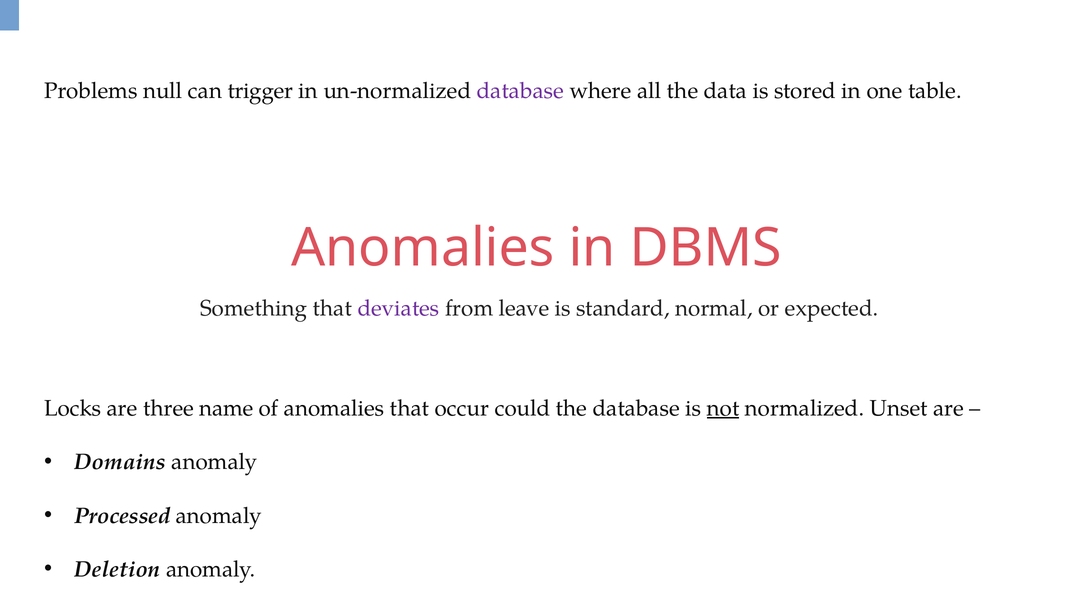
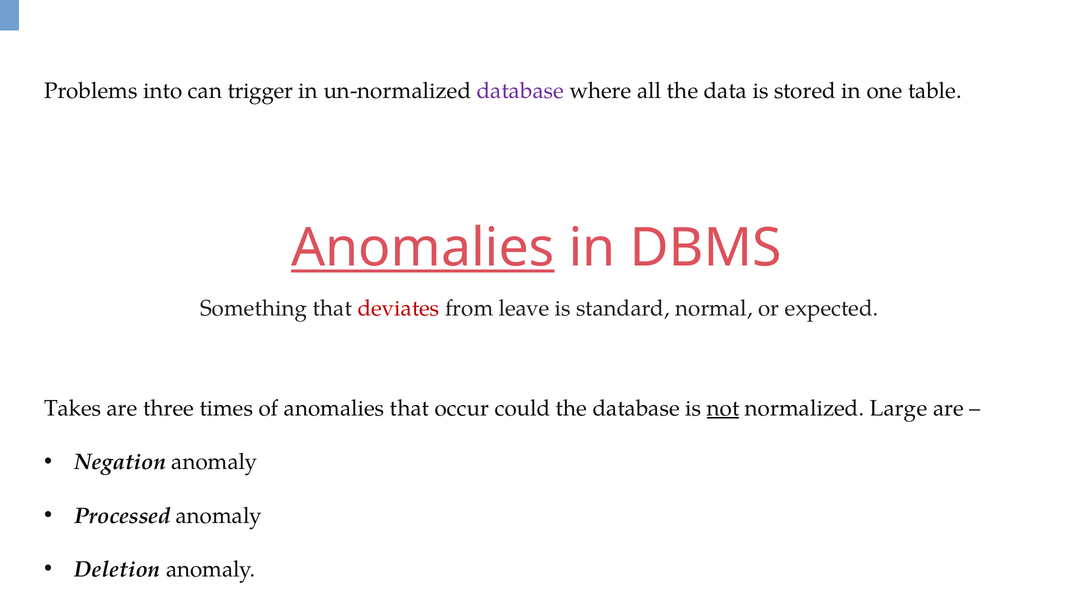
null: null -> into (163, 91)
Anomalies underline: none -> present (423, 248)
deviates colour: purple -> red (399, 308)
Locks: Locks -> Takes (73, 408)
name: name -> times (226, 408)
Unset: Unset -> Large (899, 408)
Domains: Domains -> Negation (120, 462)
